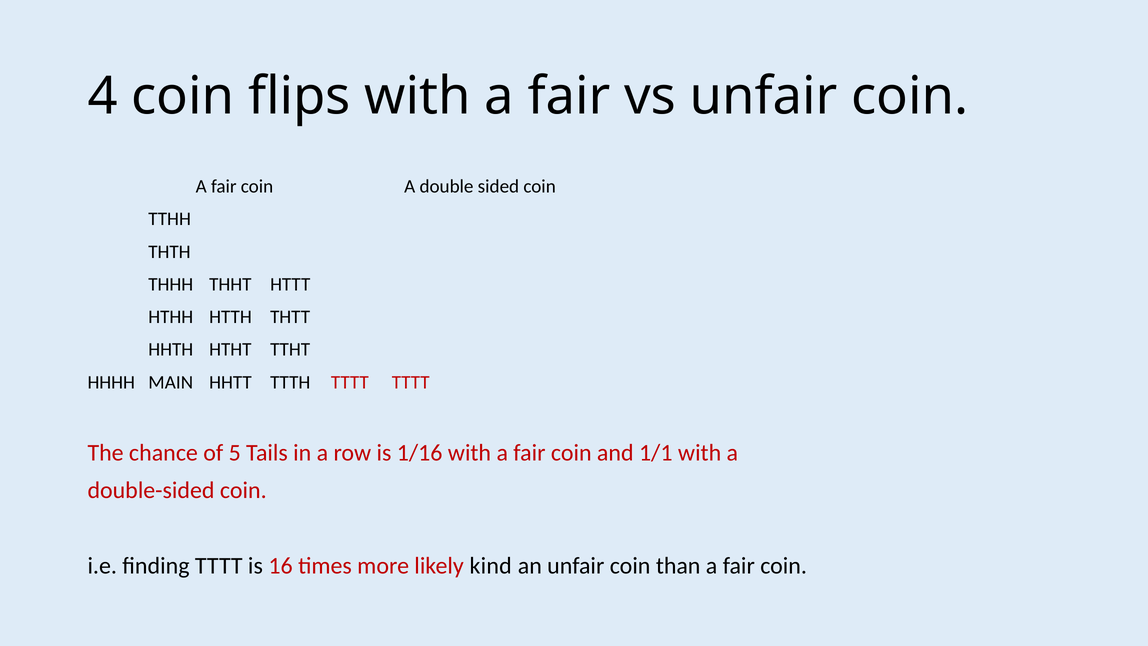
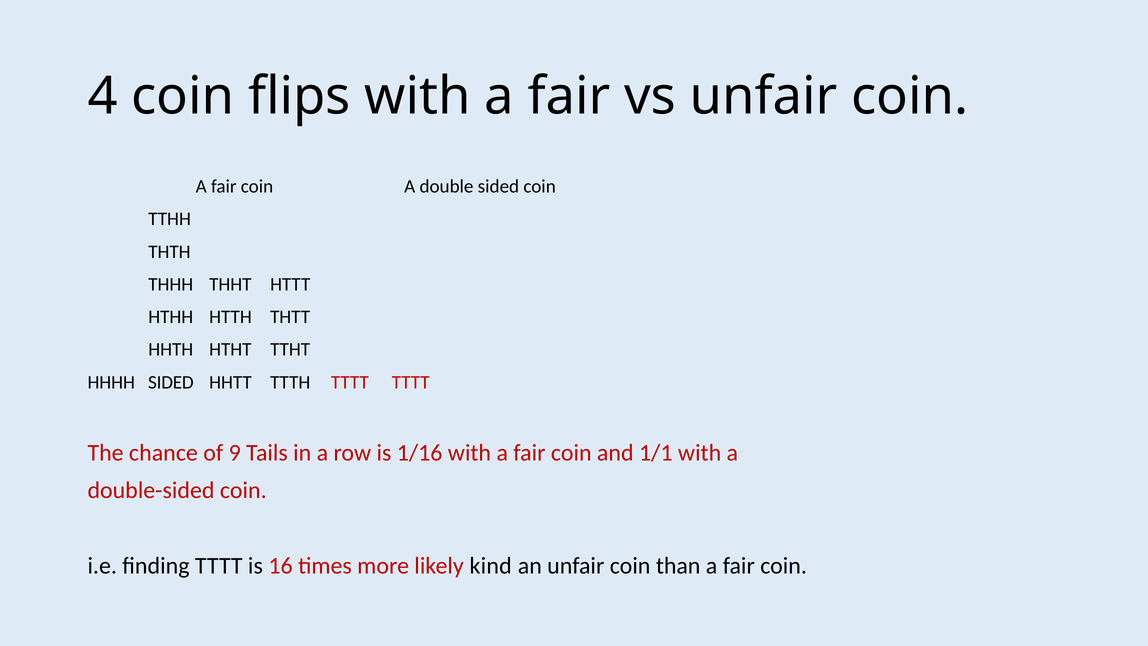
HHHH MAIN: MAIN -> SIDED (171, 382)
5: 5 -> 9 (235, 452)
